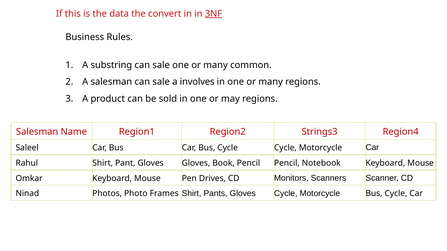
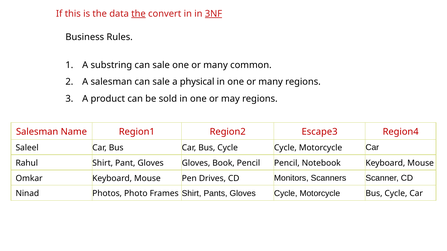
the underline: none -> present (139, 14)
involves: involves -> physical (197, 82)
Strings3: Strings3 -> Escape3 (320, 132)
